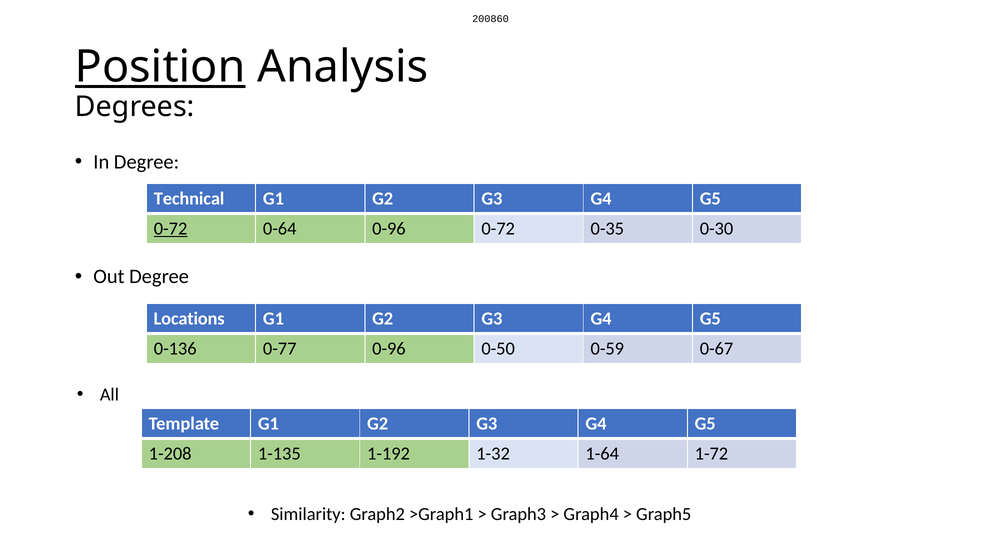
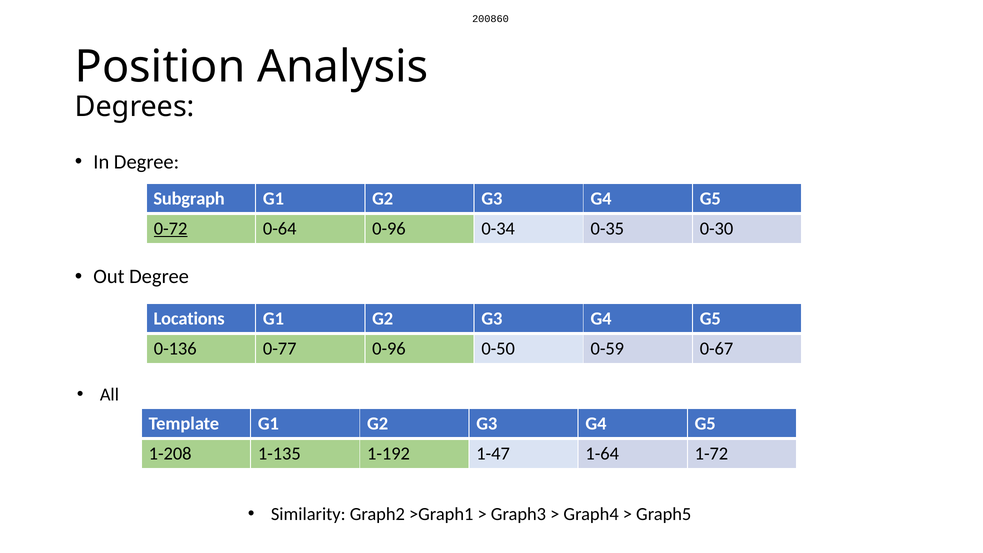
Position underline: present -> none (160, 67)
Technical: Technical -> Subgraph (189, 199)
0-96 0-72: 0-72 -> 0-34 (498, 229)
1-32: 1-32 -> 1-47 (493, 454)
